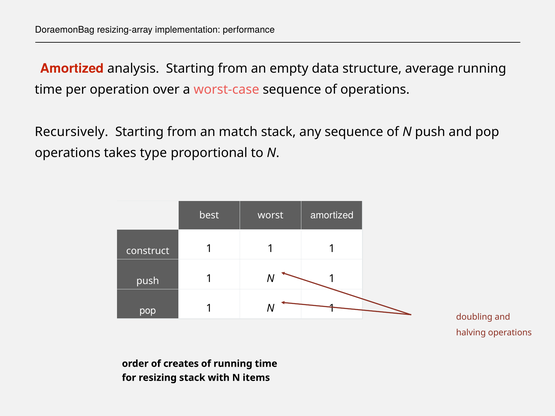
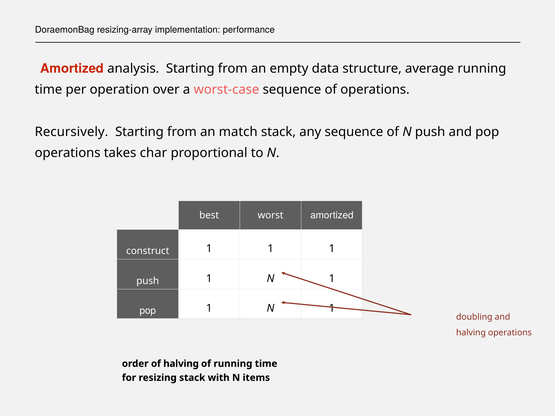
type: type -> char (153, 153)
of creates: creates -> halving (181, 364)
